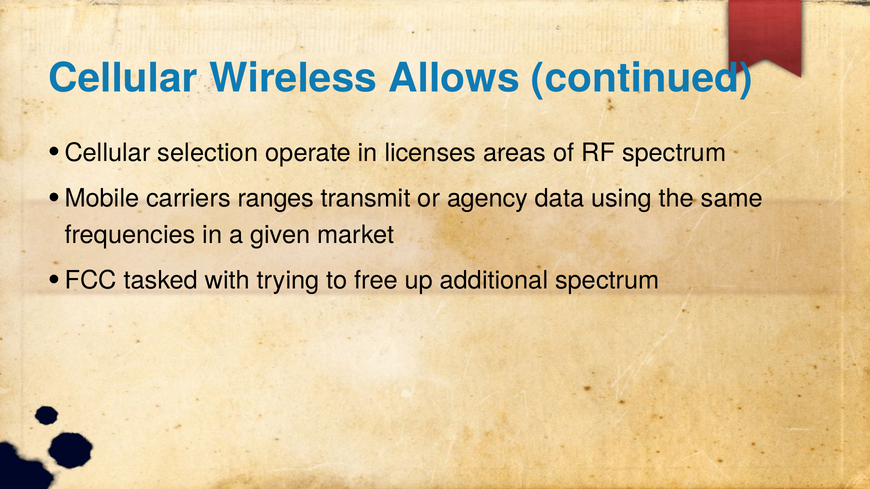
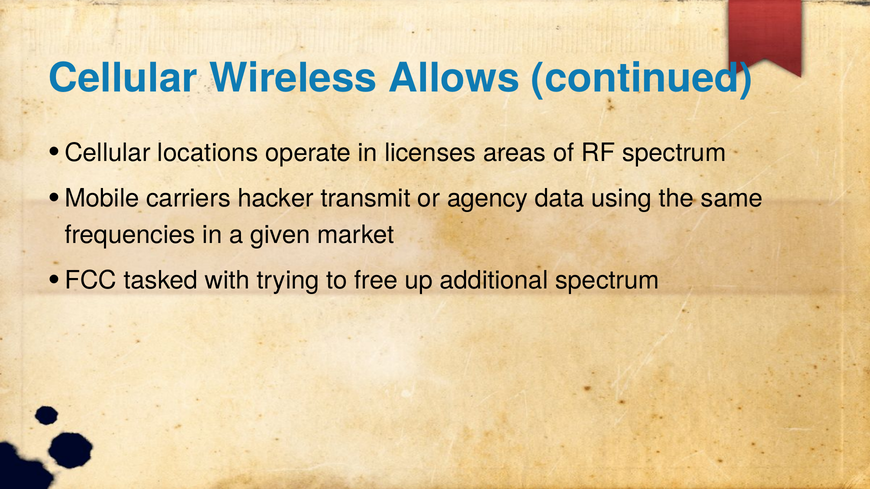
selection: selection -> locations (208, 153)
ranges: ranges -> hacker (276, 199)
